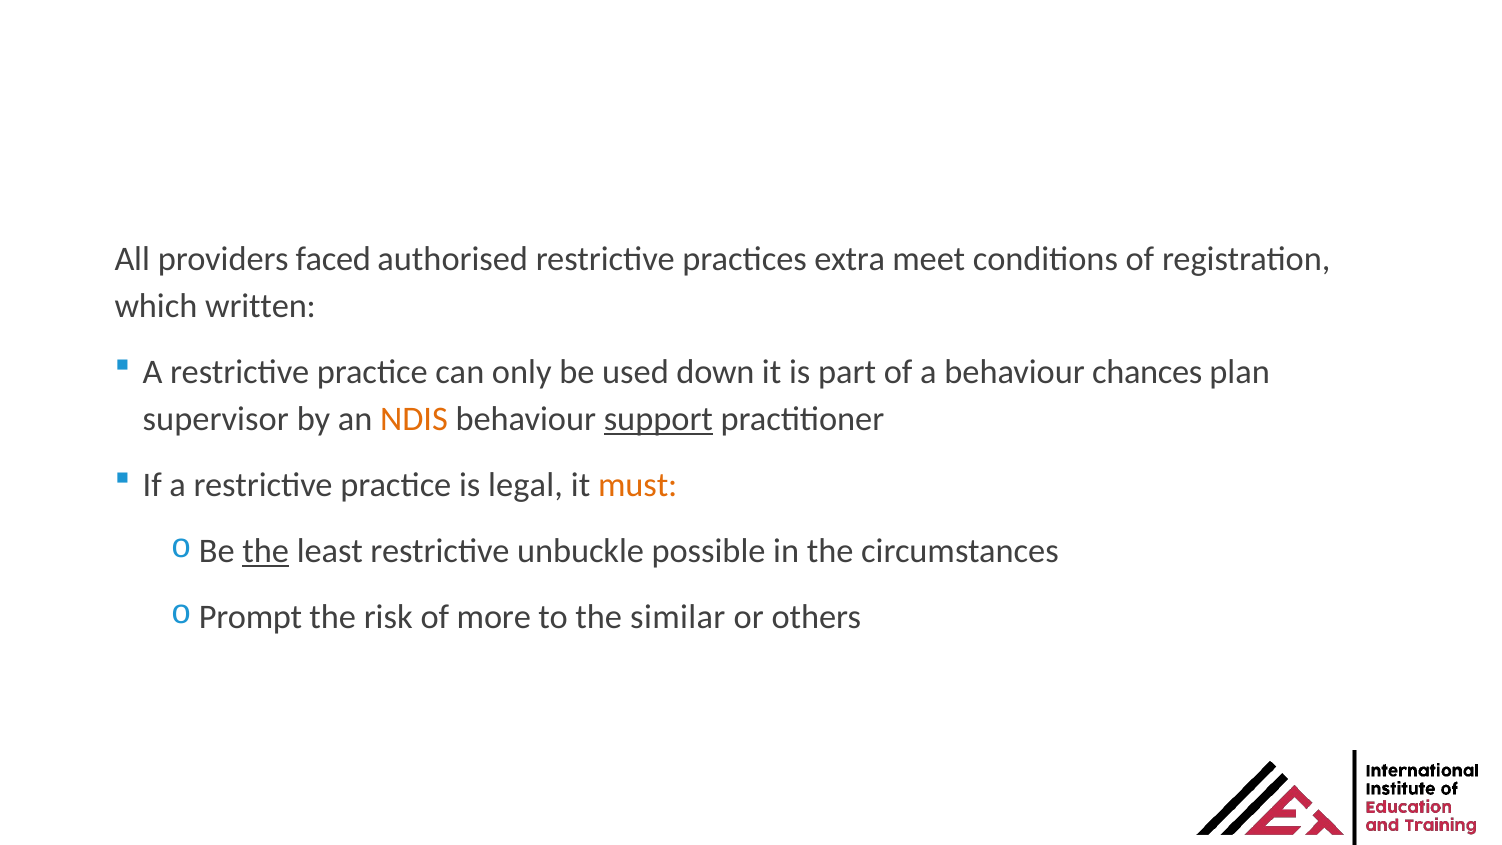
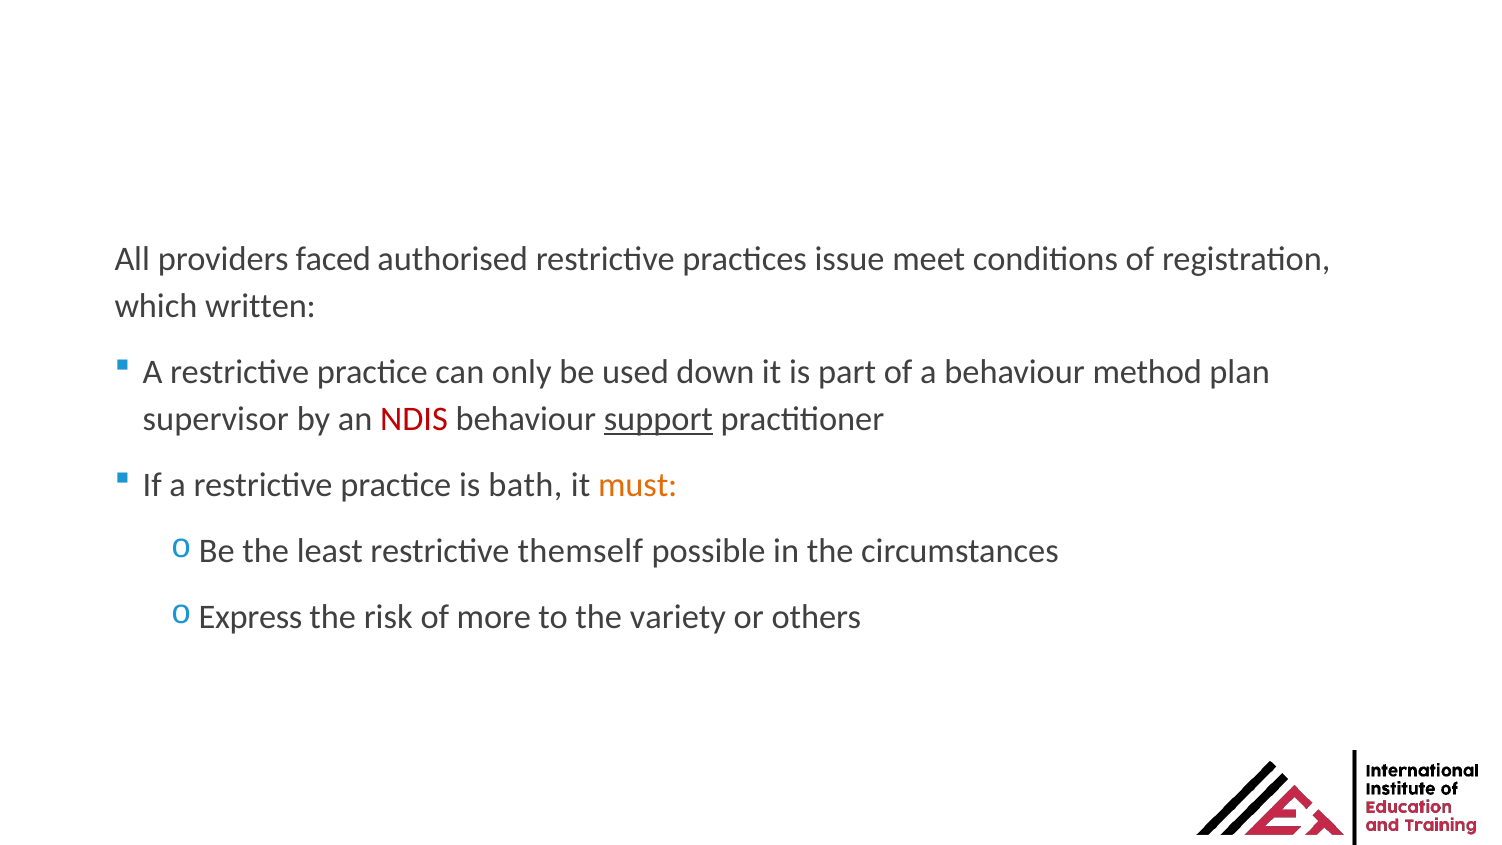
extra: extra -> issue (850, 259)
chances: chances -> method (1147, 372)
NDIS colour: orange -> red (414, 419)
legal: legal -> bath (525, 485)
the underline: present -> none (266, 551)
unbuckle: unbuckle -> themself (580, 551)
Prompt: Prompt -> Express (251, 617)
similar: similar -> variety (678, 617)
